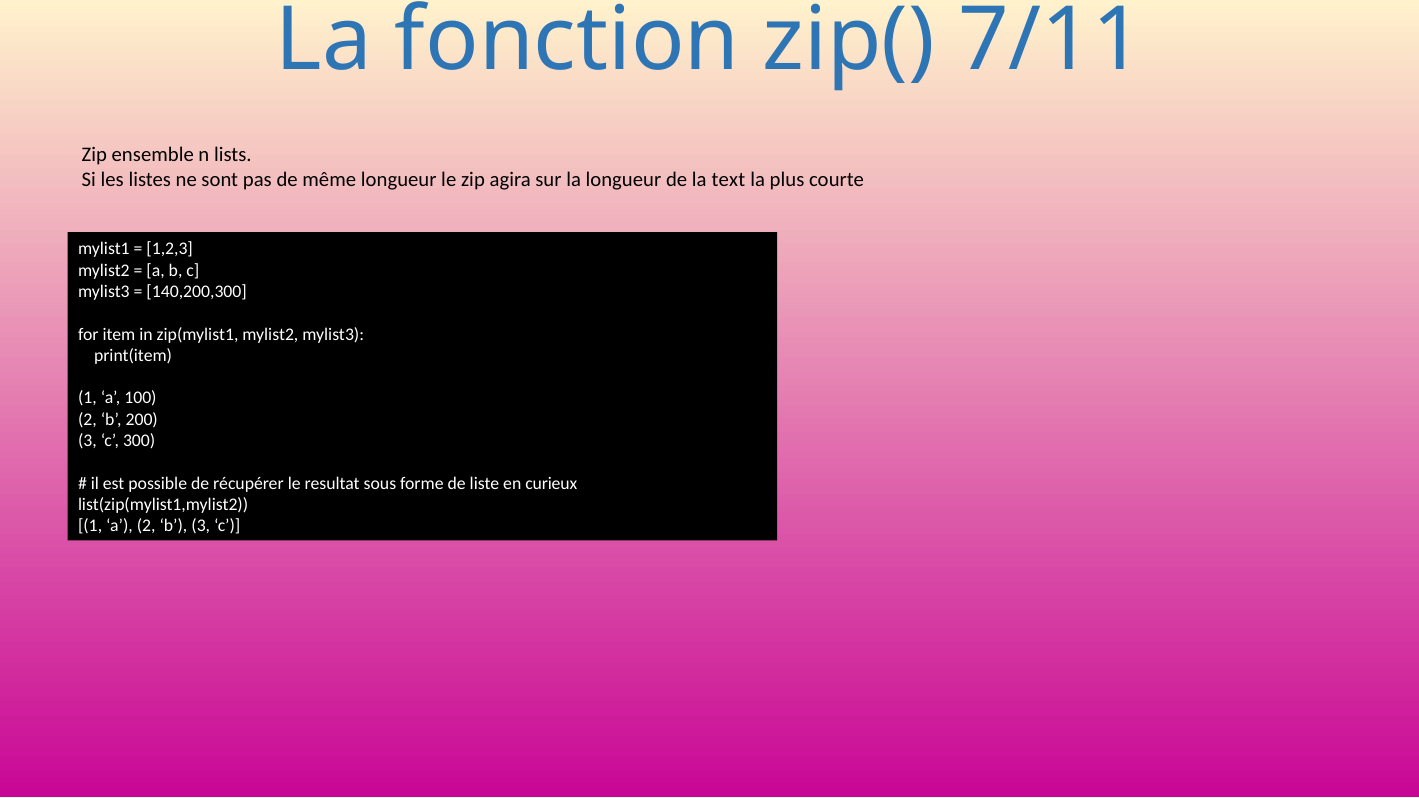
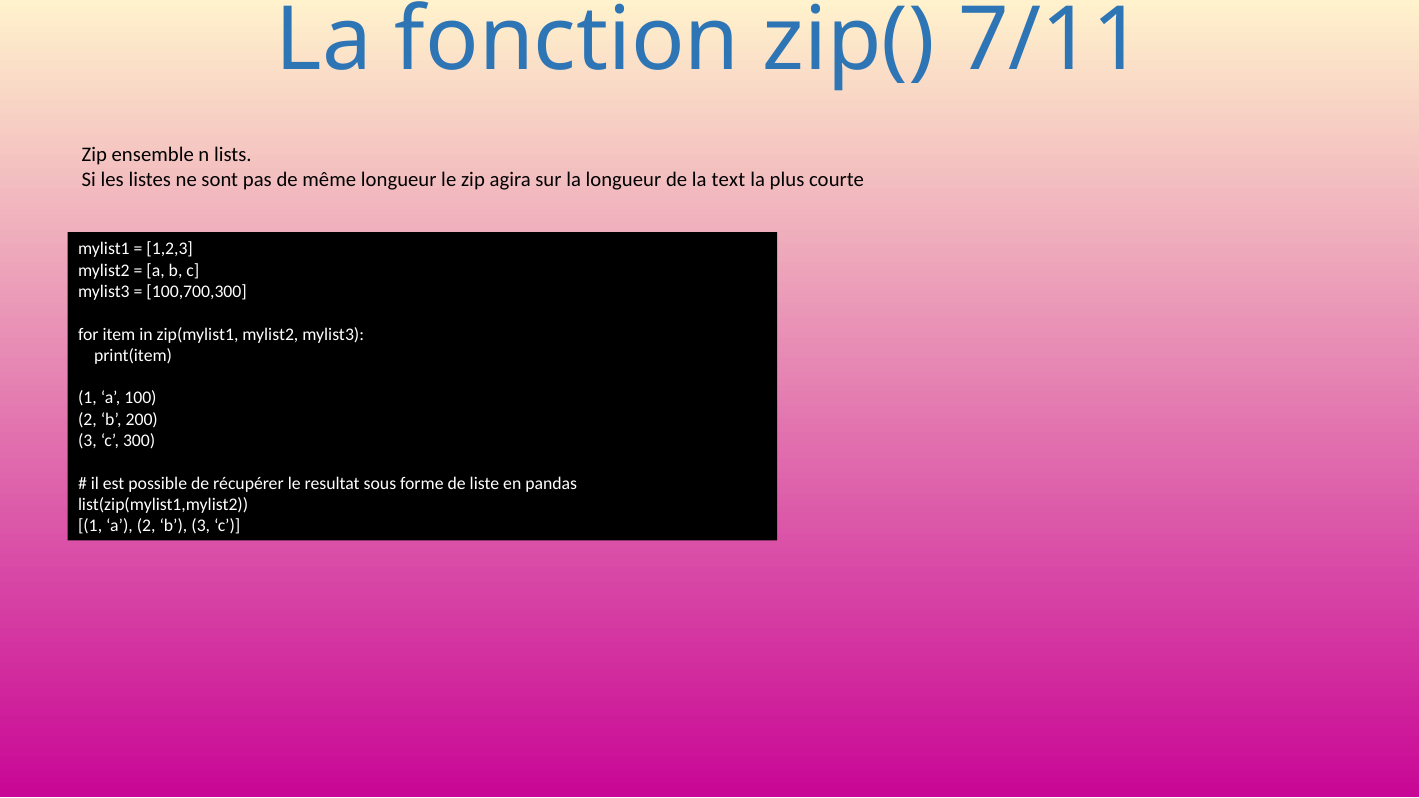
140,200,300: 140,200,300 -> 100,700,300 (197, 292)
curieux: curieux -> pandas (551, 483)
